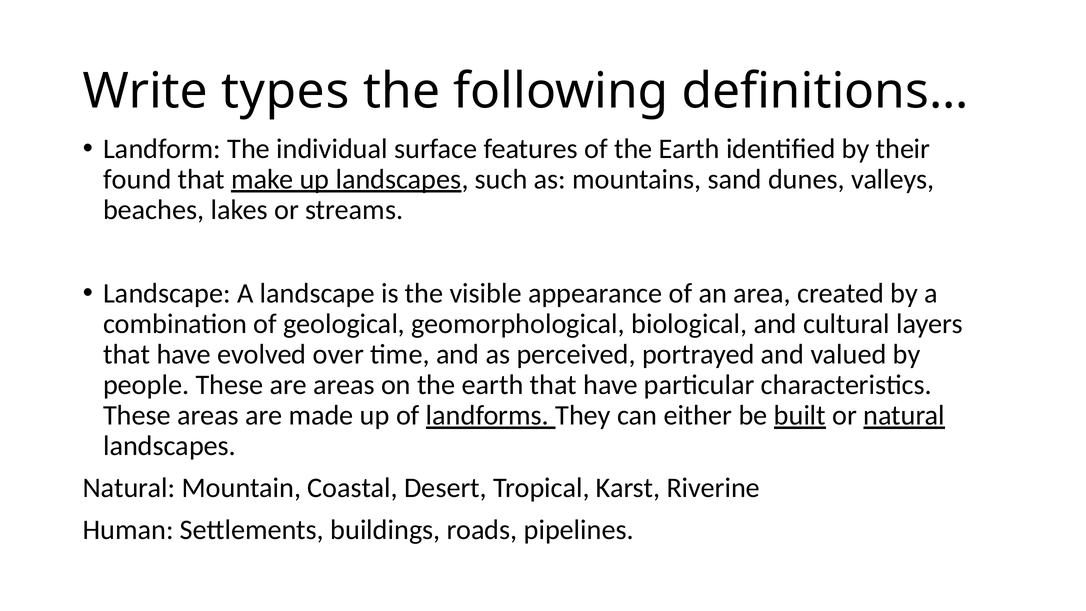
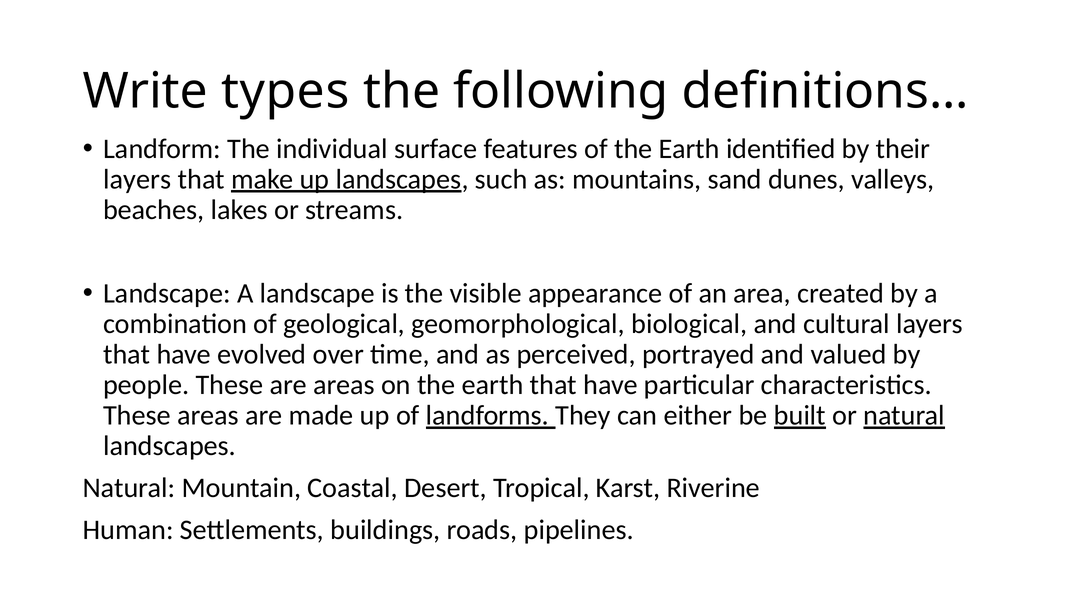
found: found -> layers (137, 179)
